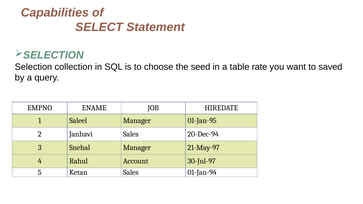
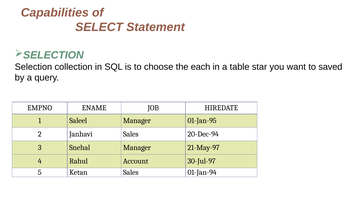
seed: seed -> each (201, 67)
rate: rate -> star (259, 67)
